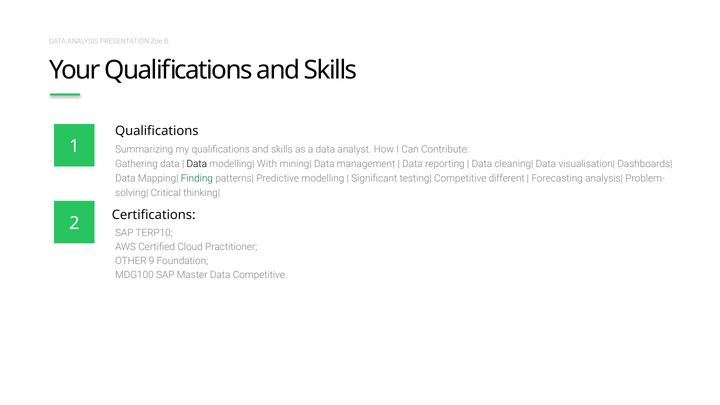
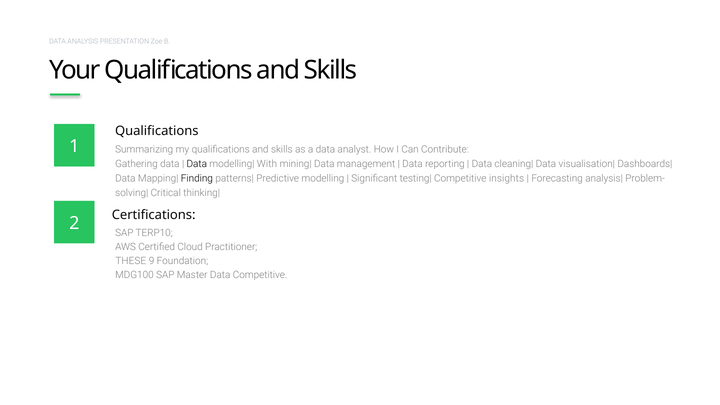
Finding colour: green -> black (197, 178)
different: different -> insights (507, 178)
OTHER: OTHER -> THESE (131, 261)
